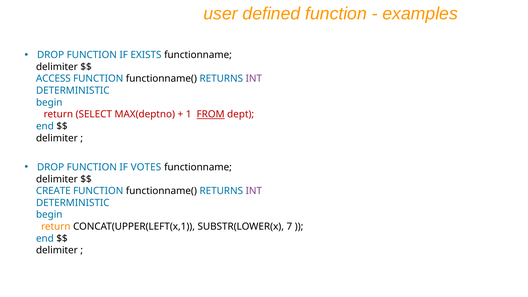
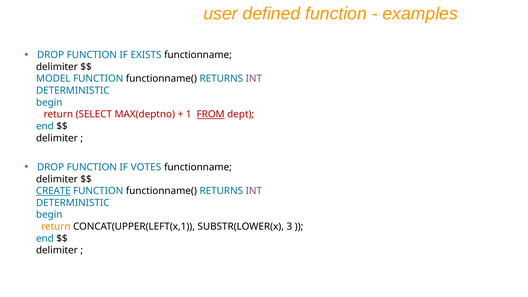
ACCESS: ACCESS -> MODEL (53, 79)
CREATE underline: none -> present (53, 191)
7: 7 -> 3 (289, 227)
